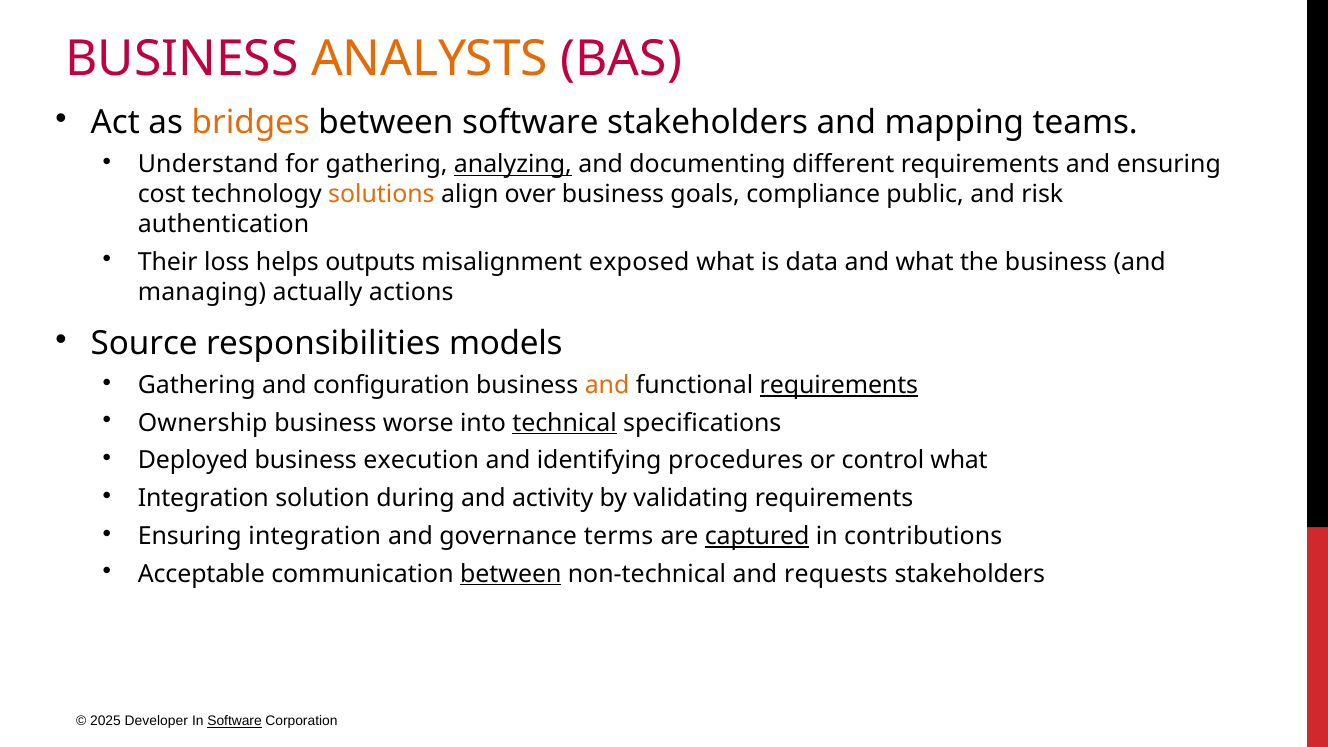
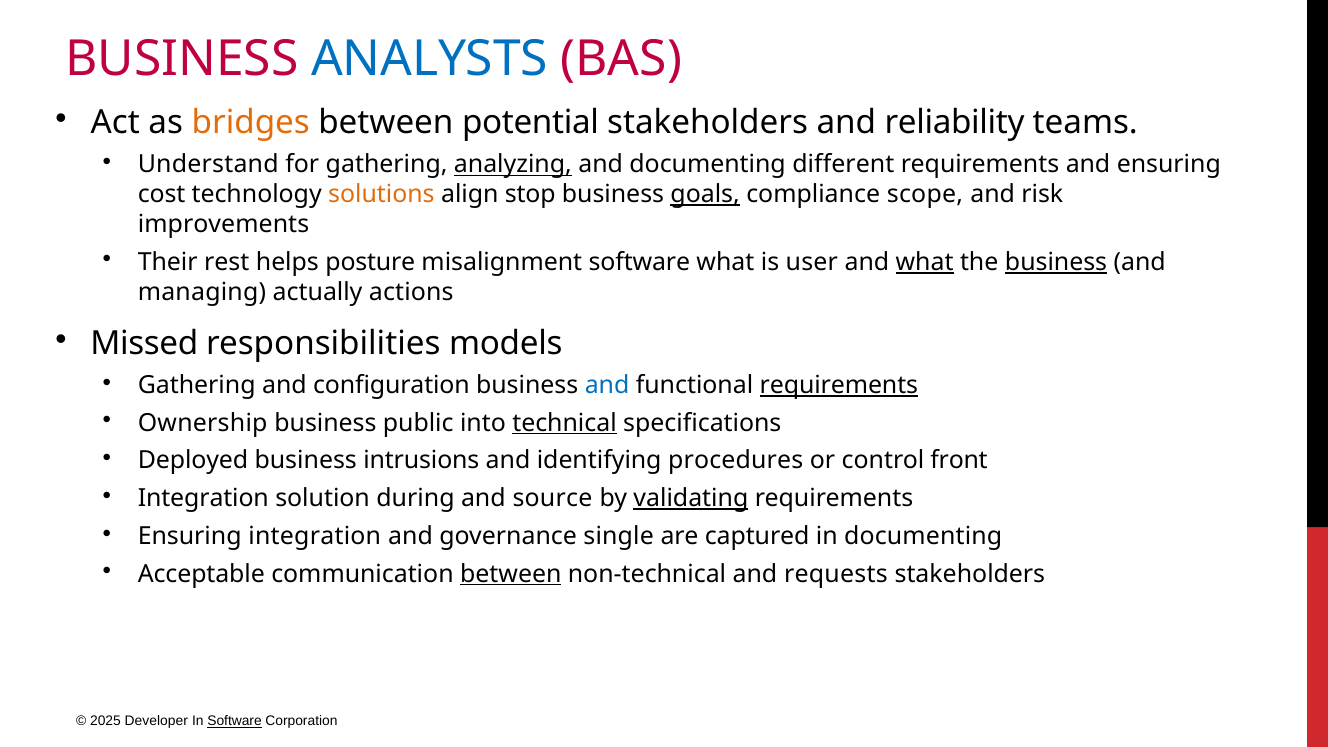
ANALYSTS colour: orange -> blue (430, 59)
between software: software -> potential (530, 122)
mapping: mapping -> reliability (955, 122)
over: over -> stop (530, 194)
goals underline: none -> present (705, 194)
public: public -> scope (925, 194)
authentication: authentication -> improvements (224, 224)
loss: loss -> rest (227, 262)
outputs: outputs -> posture (370, 262)
misalignment exposed: exposed -> software (639, 262)
data: data -> user (812, 262)
what underline: none -> present (925, 262)
business underline: none -> present (1056, 262)
Source: Source -> Missed (144, 343)
and colour: orange -> blue (607, 385)
worse: worse -> public (418, 423)
execution: execution -> intrusions (421, 461)
control what: what -> front (959, 461)
activity: activity -> source (552, 498)
validating underline: none -> present (691, 498)
terms: terms -> single (619, 536)
captured underline: present -> none (757, 536)
in contributions: contributions -> documenting (923, 536)
